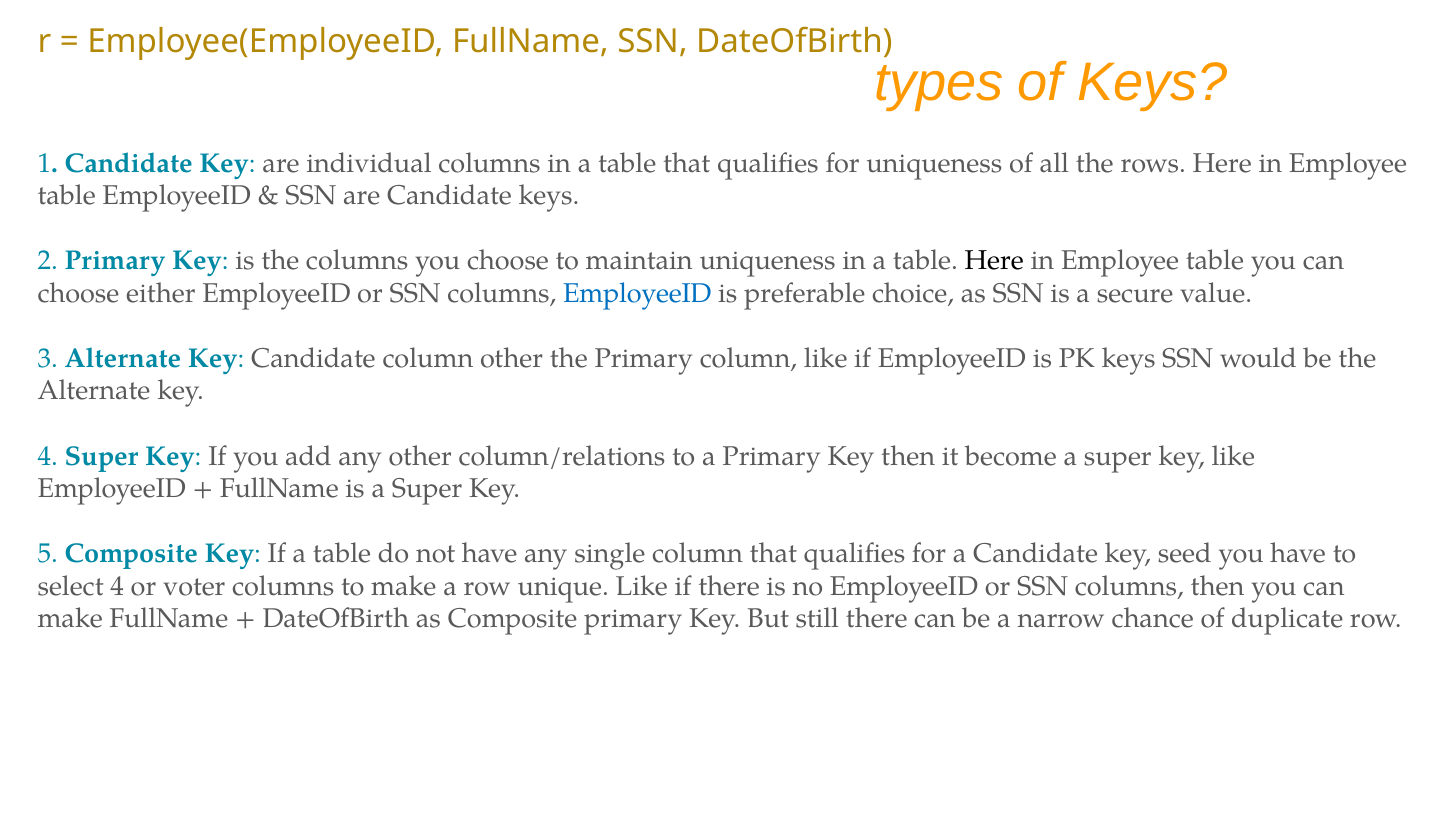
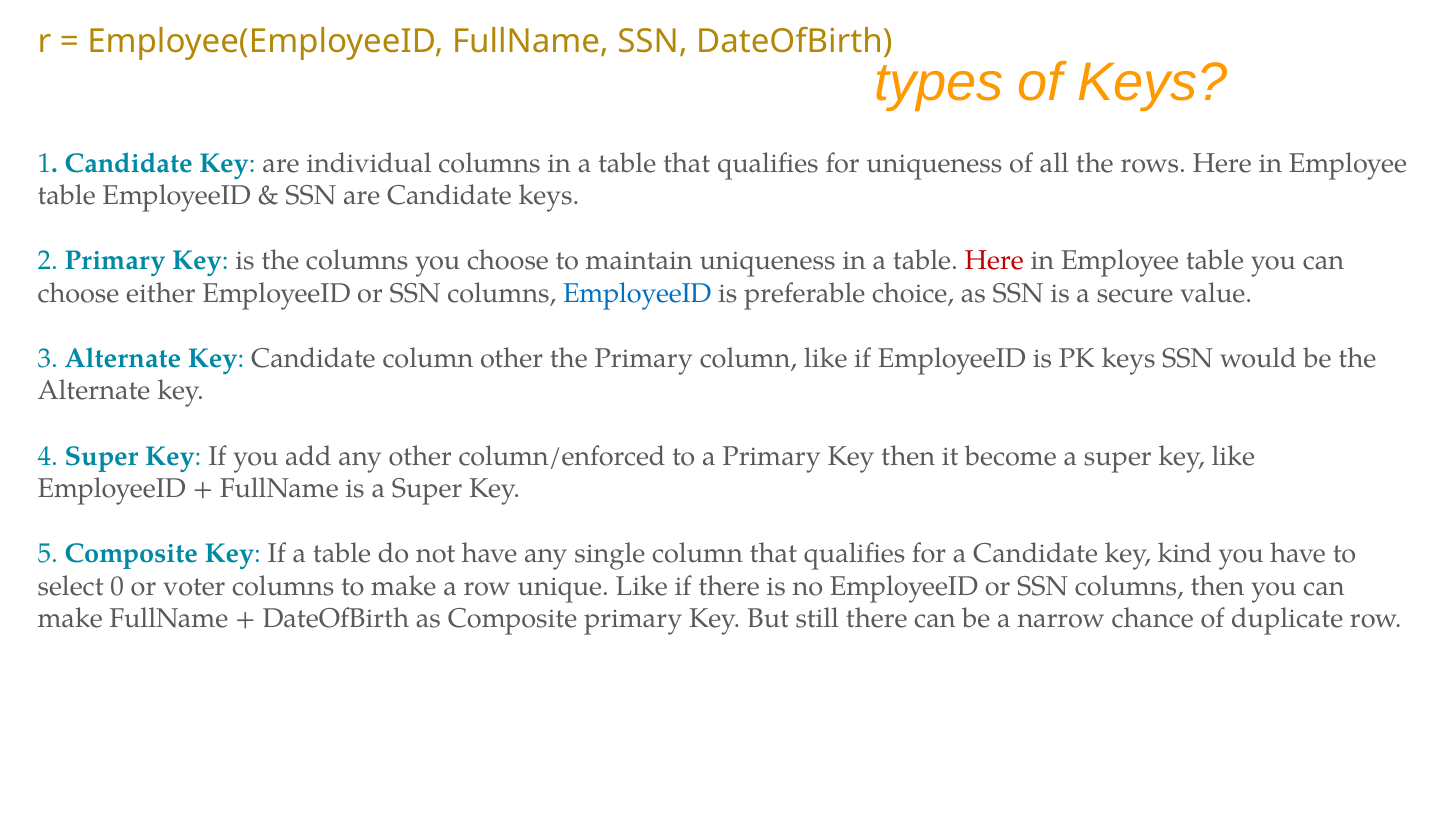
Here colour: black -> red (994, 261)
column/relations: column/relations -> column/enforced (562, 456)
seed: seed -> kind (1185, 554)
select 4: 4 -> 0 (117, 586)
